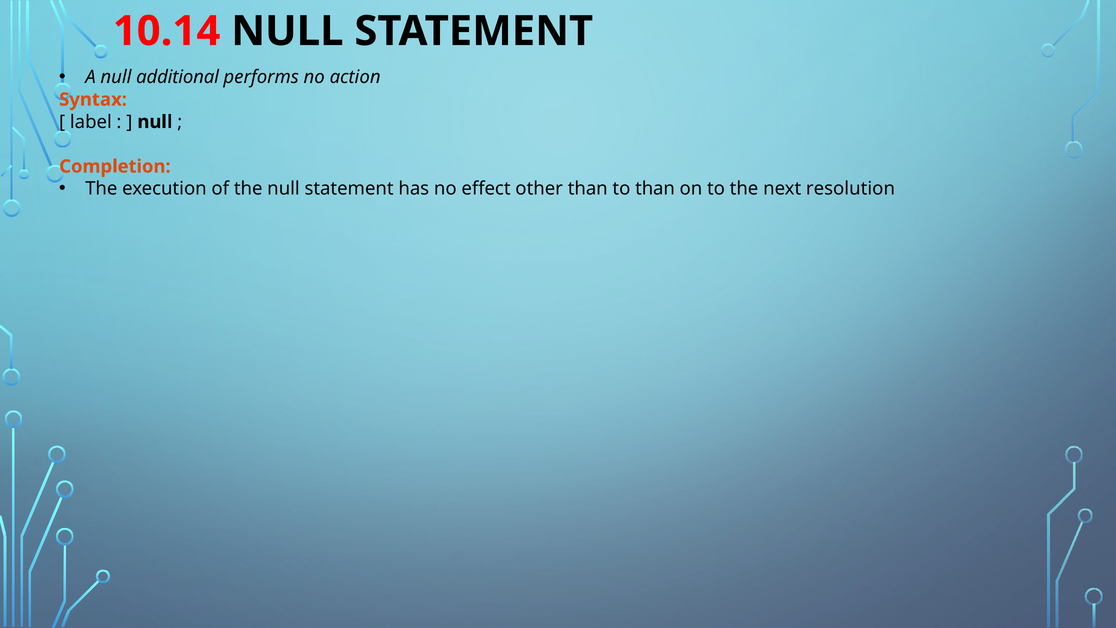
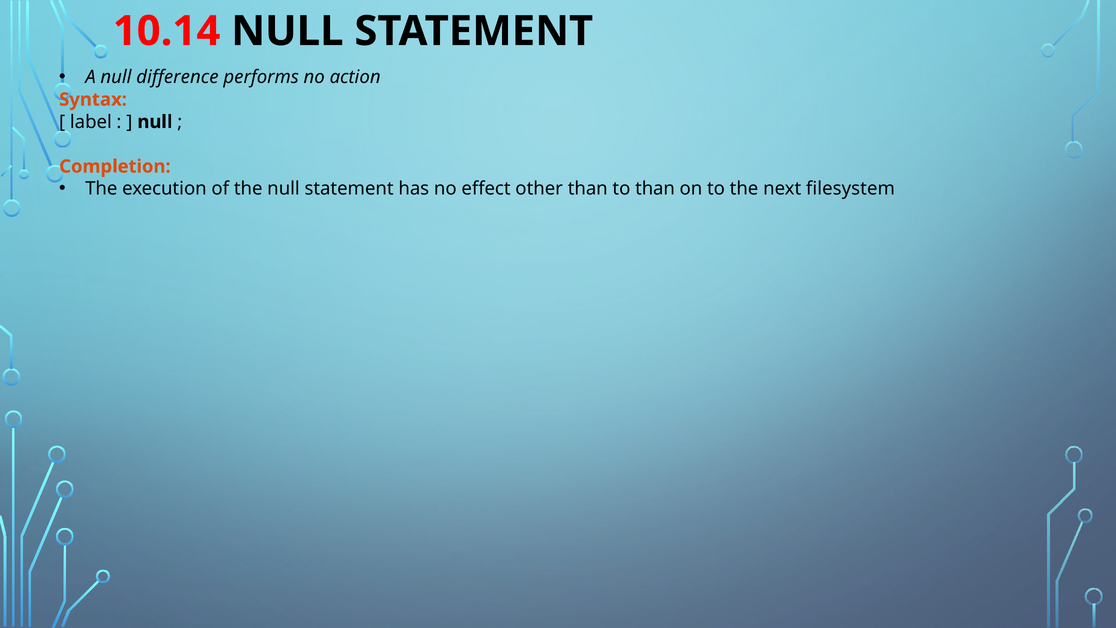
additional: additional -> difference (177, 77)
resolution: resolution -> filesystem (850, 189)
